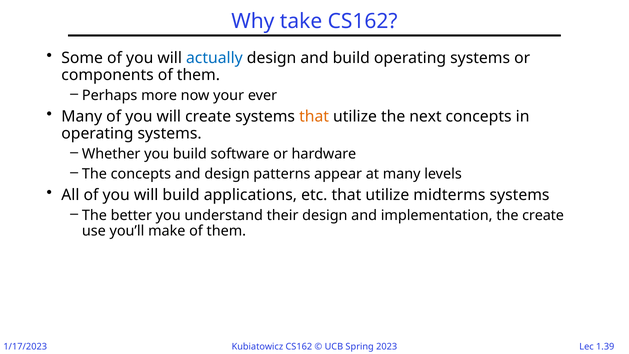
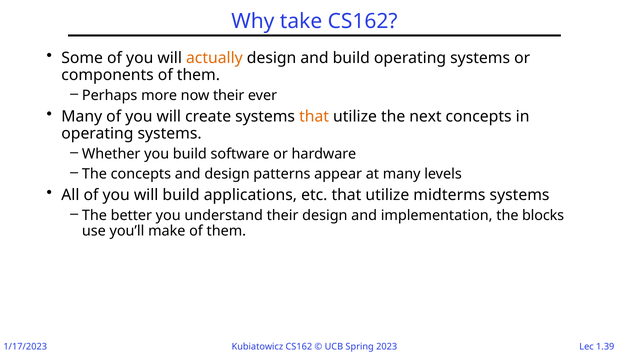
actually colour: blue -> orange (214, 58)
now your: your -> their (229, 95)
the create: create -> blocks (543, 215)
